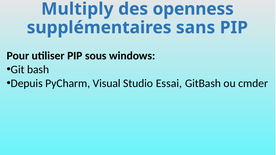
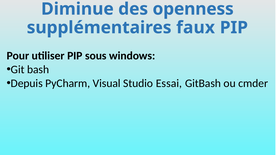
Multiply: Multiply -> Diminue (77, 9)
sans: sans -> faux (196, 28)
